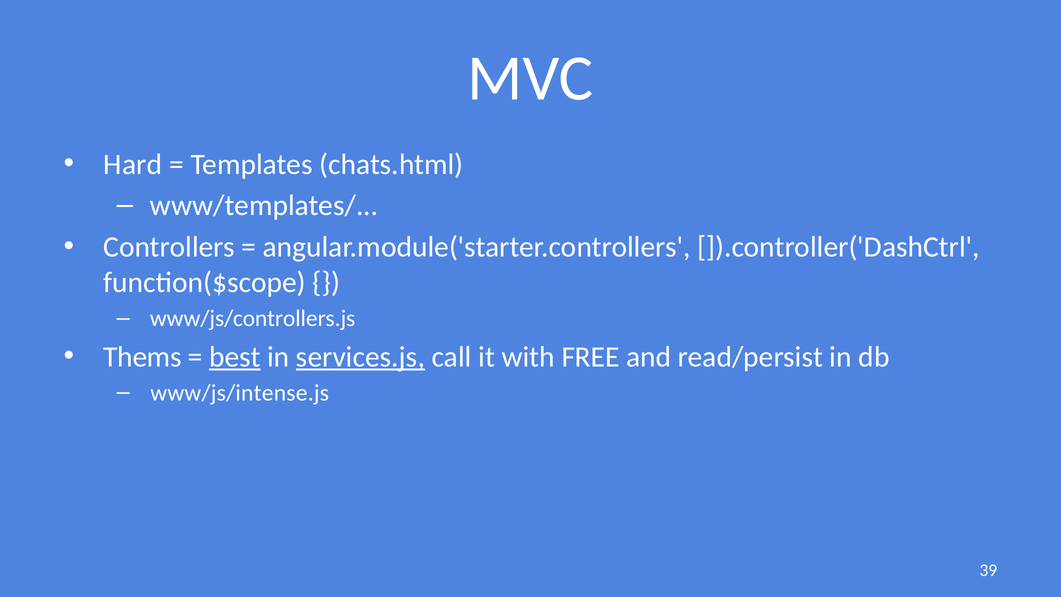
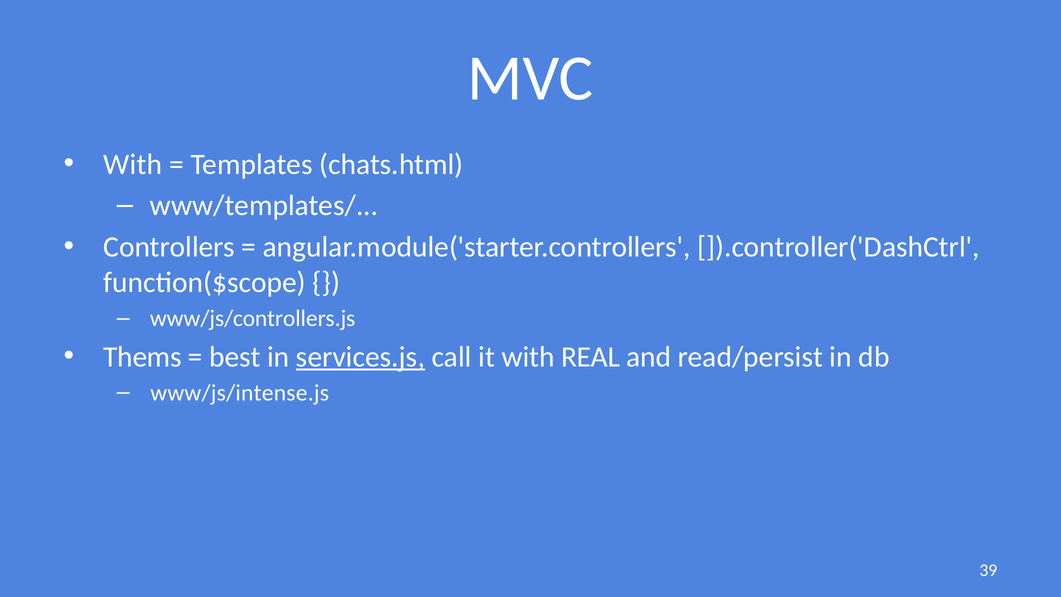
Hard: Hard -> With (133, 164)
best underline: present -> none (235, 357)
FREE: FREE -> REAL (591, 357)
